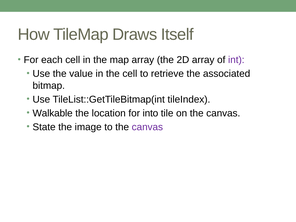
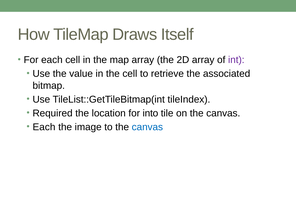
Walkable: Walkable -> Required (53, 113)
State: State -> Each (44, 127)
canvas colour: purple -> blue (147, 127)
